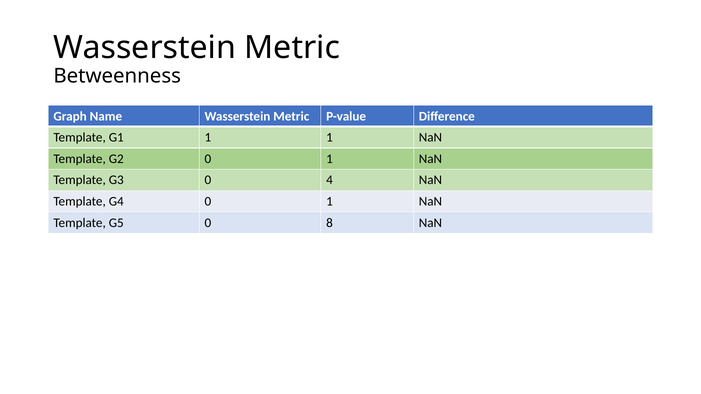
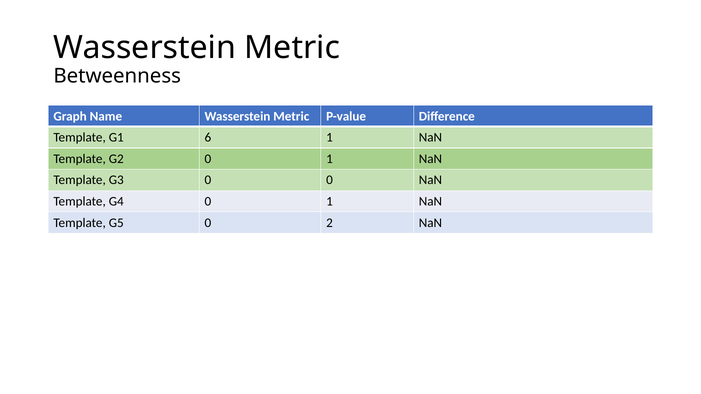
G1 1: 1 -> 6 (208, 138)
0 4: 4 -> 0 (329, 180)
8: 8 -> 2 (329, 223)
